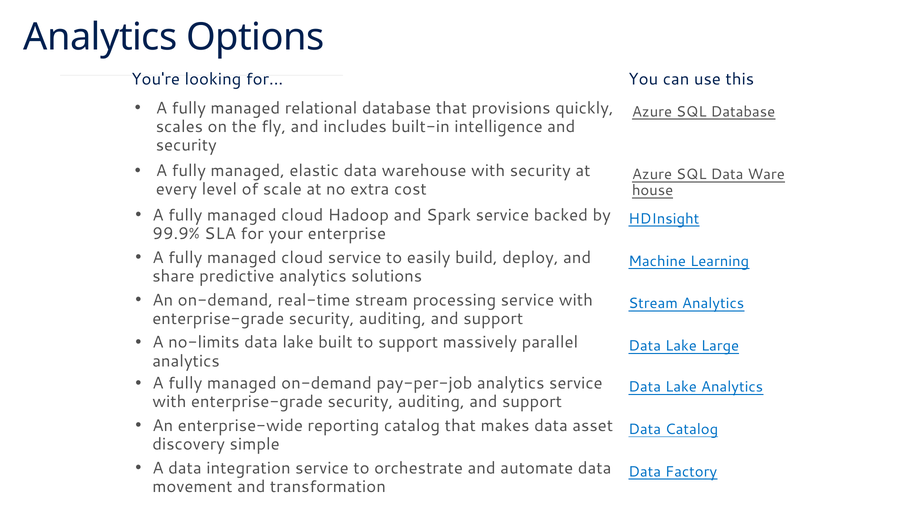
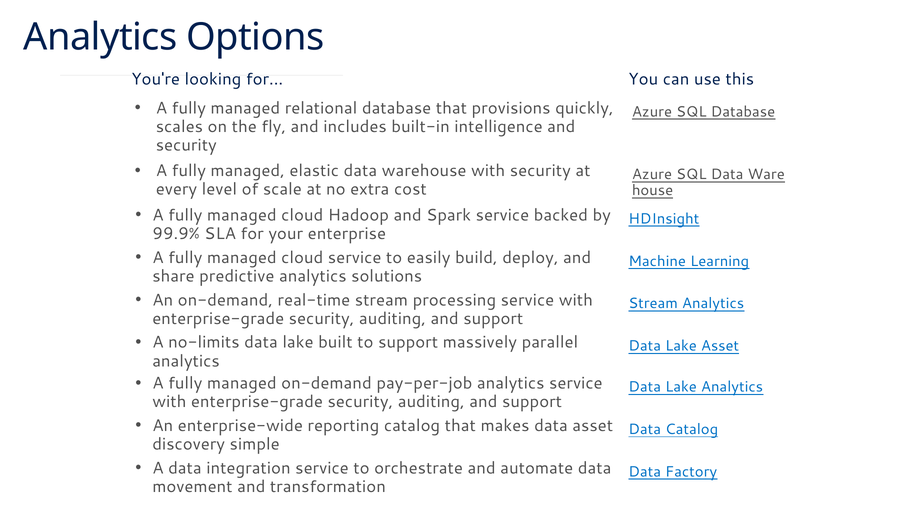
Lake Large: Large -> Asset (720, 346)
